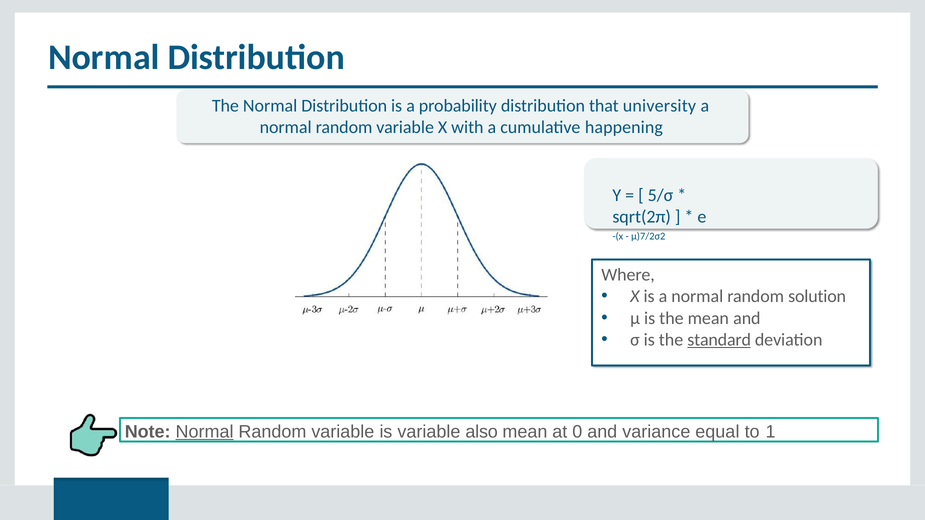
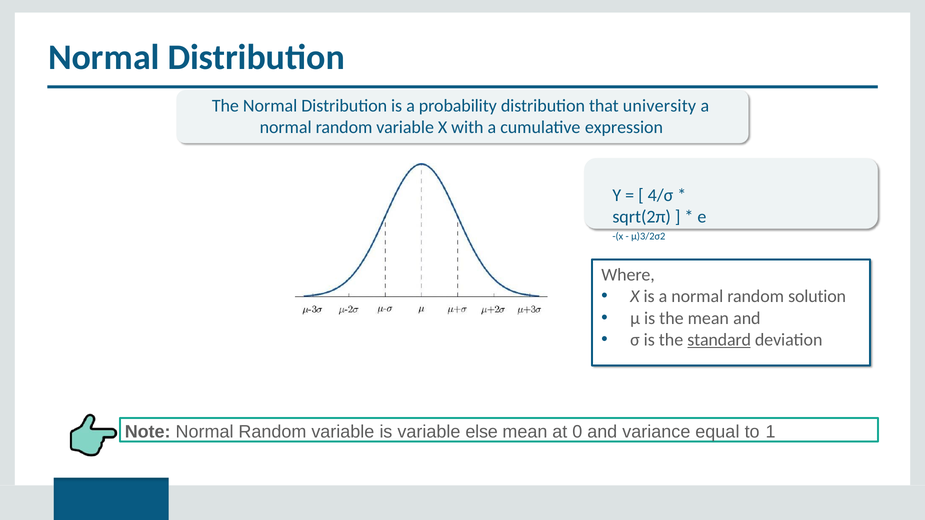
happening: happening -> expression (624, 128)
5/σ: 5/σ -> 4/σ (660, 196)
μ)7/2σ2: μ)7/2σ2 -> μ)3/2σ2 (648, 237)
Normal underline: present -> none (205, 432)
also: also -> else (482, 432)
